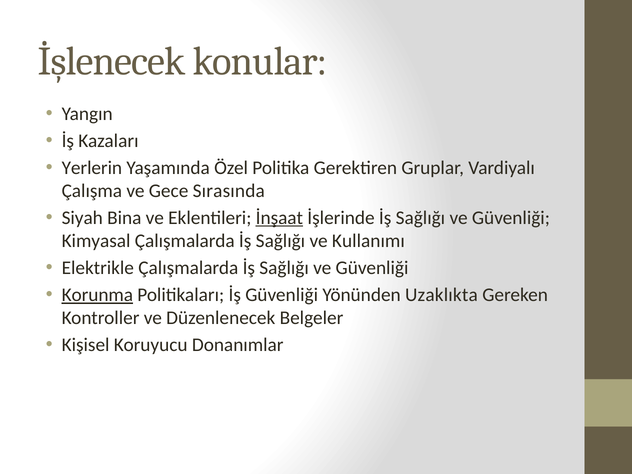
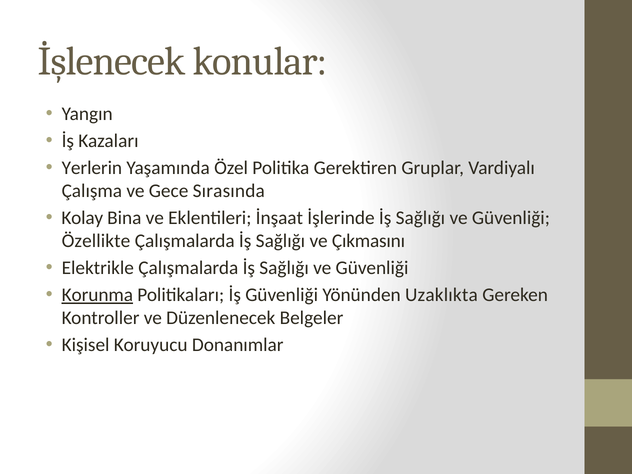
Siyah: Siyah -> Kolay (82, 218)
İnşaat underline: present -> none (279, 218)
Kimyasal: Kimyasal -> Özellikte (96, 241)
Kullanımı: Kullanımı -> Çıkmasını (369, 241)
